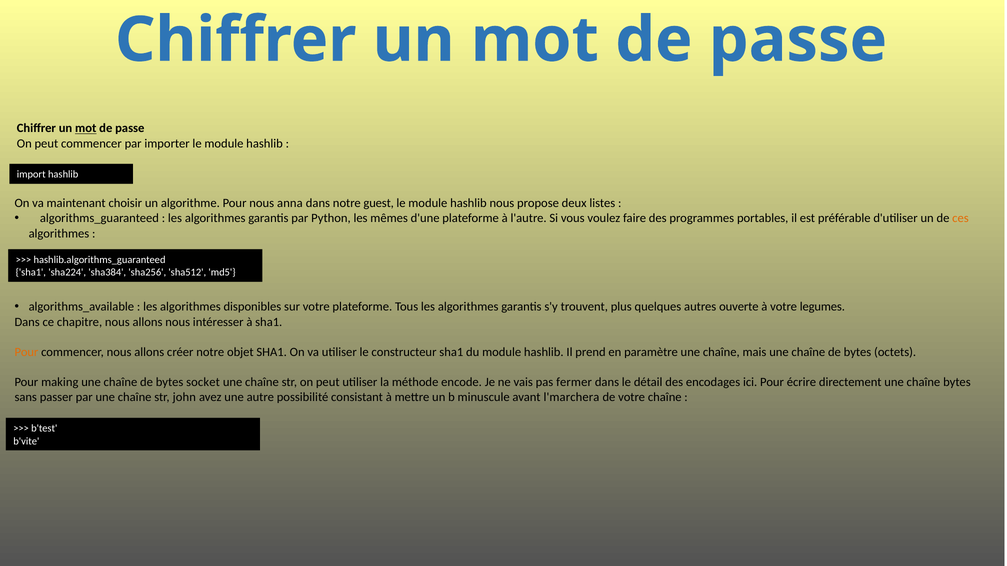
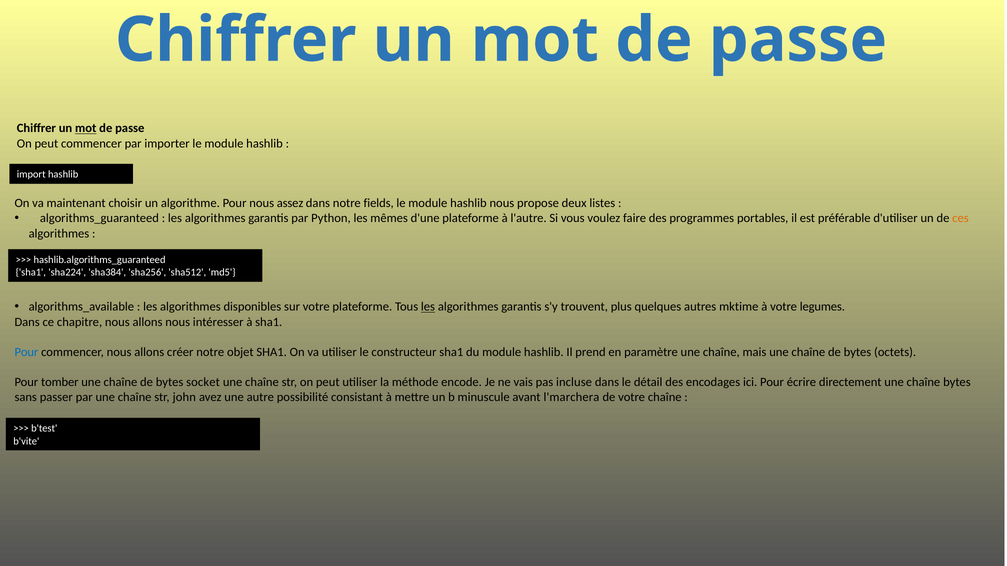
anna: anna -> assez (290, 203)
guest: guest -> fields (379, 203)
les underline: none -> present (428, 307)
ouverte: ouverte -> mktime (739, 307)
Pour colour: orange -> blue (26, 352)
making: making -> tomber (60, 383)
fermer: fermer -> incluse (574, 383)
